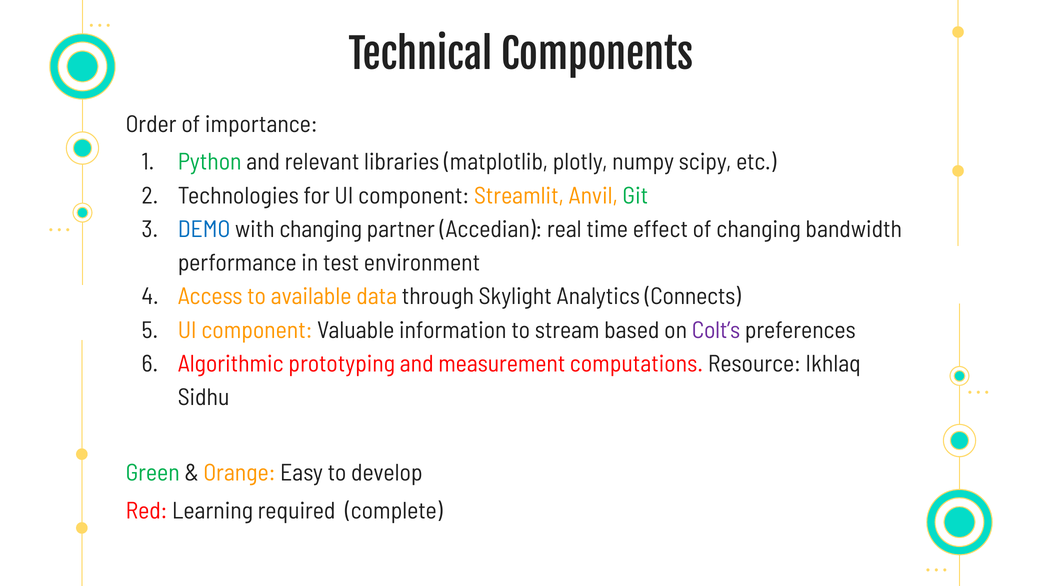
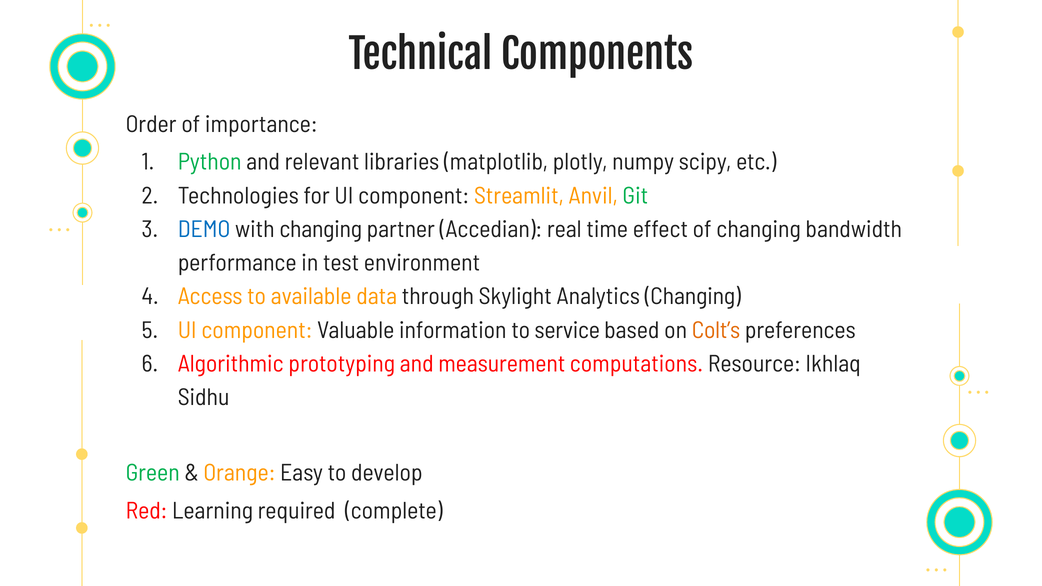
Analytics Connects: Connects -> Changing (693, 297)
stream: stream -> service (567, 330)
Colt’s colour: purple -> orange (716, 330)
